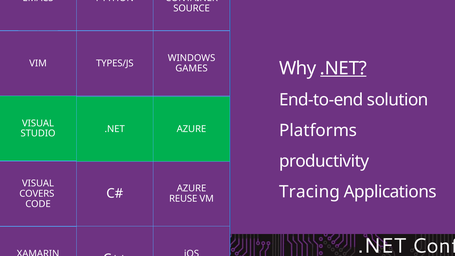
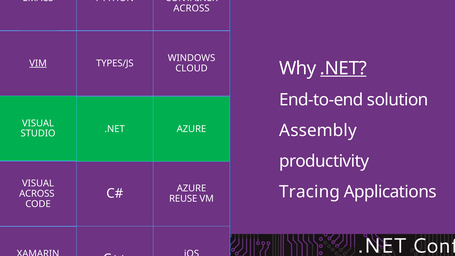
SOURCE: SOURCE -> ACROSS (191, 8)
VIM underline: none -> present (38, 63)
GAMES: GAMES -> CLOUD (192, 68)
Platforms: Platforms -> Assembly (318, 130)
COVERS: COVERS -> ACROSS (37, 194)
